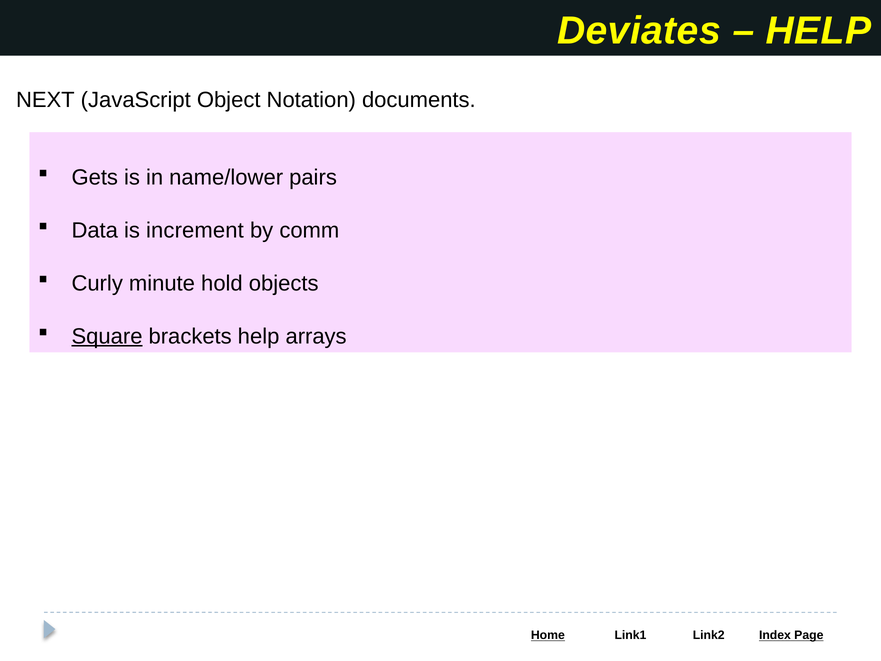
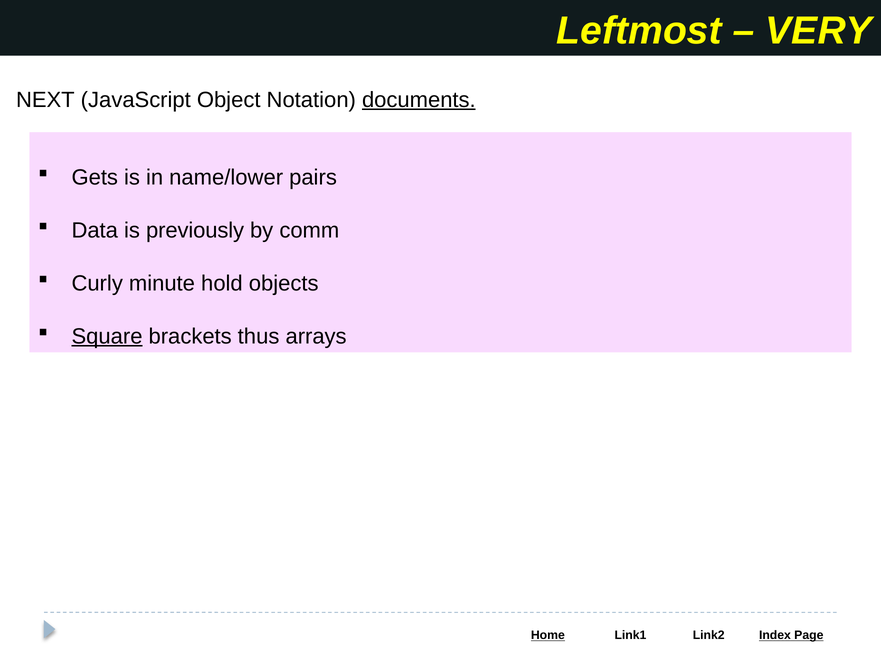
Deviates: Deviates -> Leftmost (639, 31)
HELP: HELP -> VERY (819, 31)
documents underline: none -> present (419, 100)
increment: increment -> previously (195, 230)
brackets help: help -> thus (259, 336)
